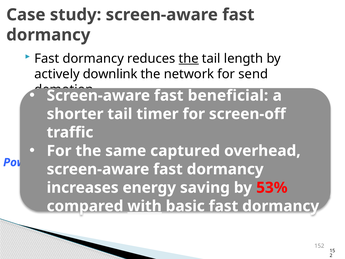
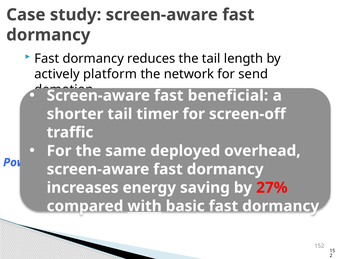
the underline: present -> none (189, 58)
downlink: downlink -> platform (110, 74)
captured: captured -> deployed (185, 151)
53%: 53% -> 27% (272, 188)
